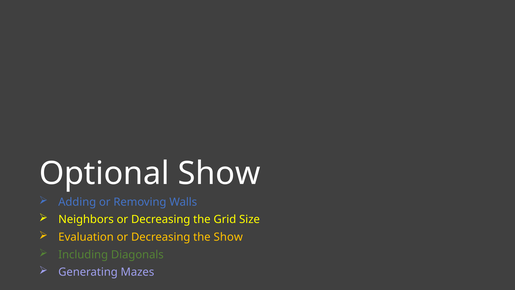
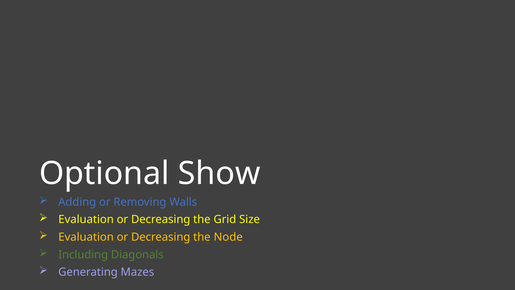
Neighbors: Neighbors -> Evaluation (86, 219)
the Show: Show -> Node (228, 237)
